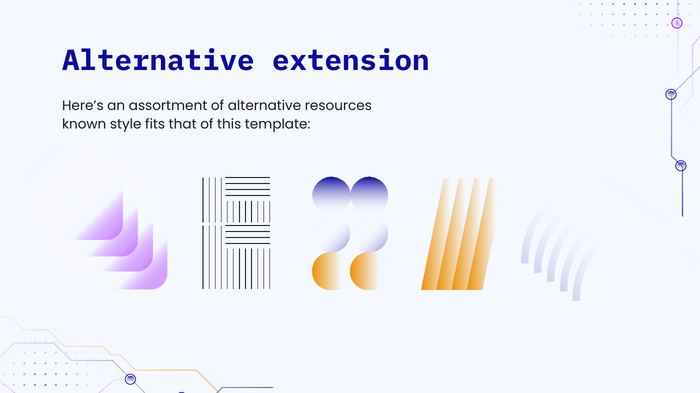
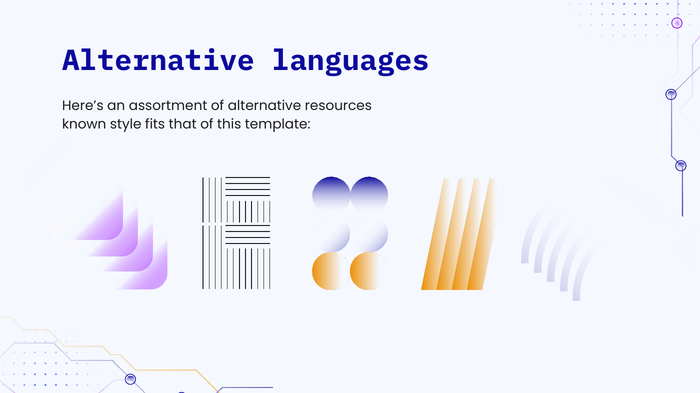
extension: extension -> languages (351, 61)
